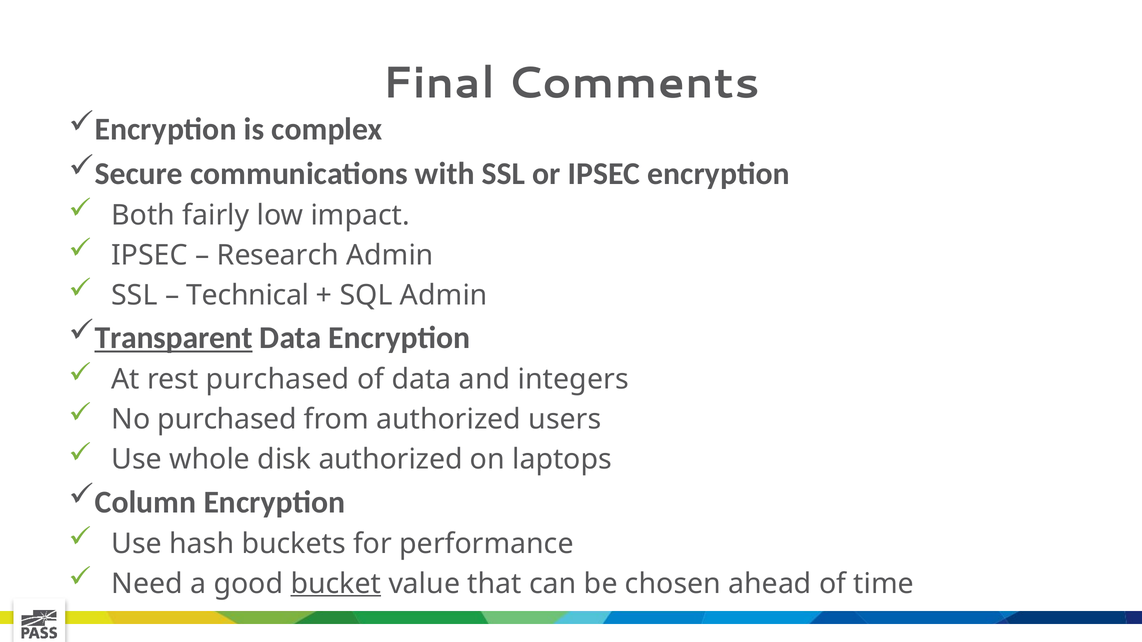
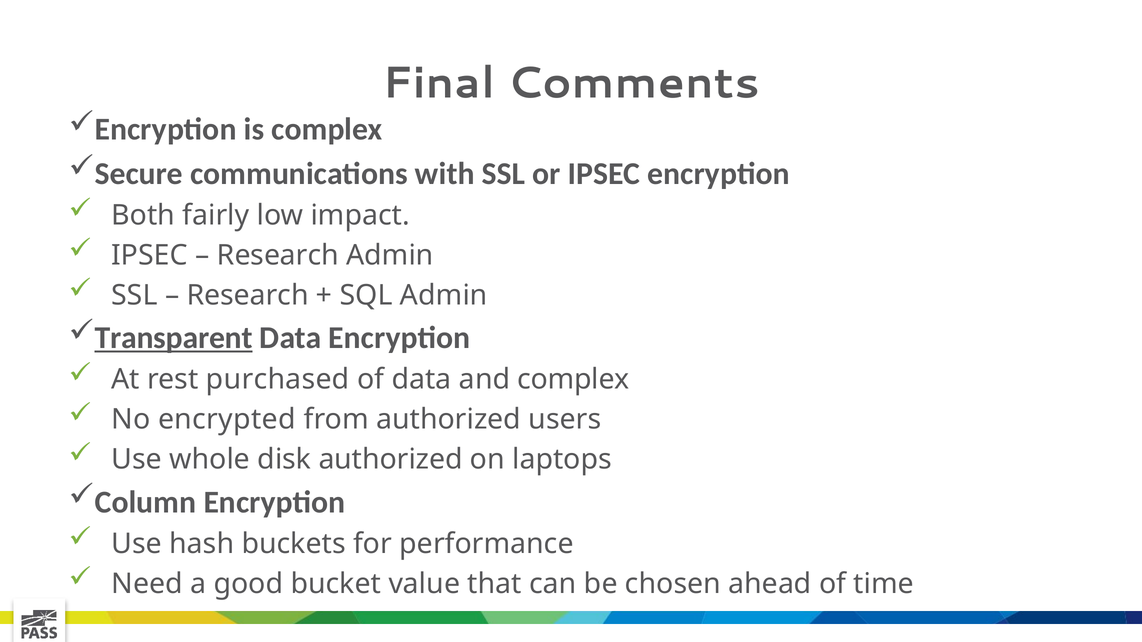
Technical: Technical -> Research (248, 295)
and integers: integers -> complex (573, 380)
No purchased: purchased -> encrypted (227, 420)
bucket underline: present -> none (336, 584)
